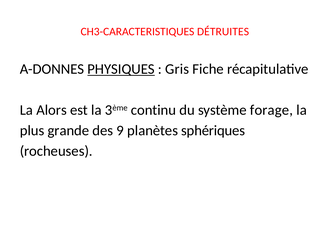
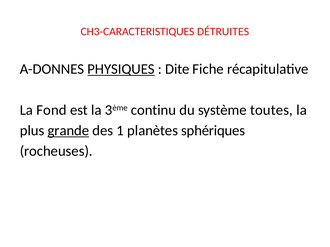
Gris: Gris -> Dite (177, 69)
Alors: Alors -> Fond (51, 110)
forage: forage -> toutes (271, 110)
grande underline: none -> present (68, 131)
9: 9 -> 1 (120, 131)
